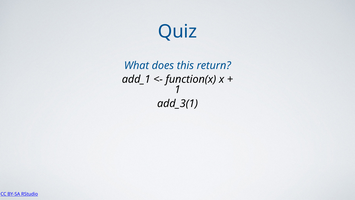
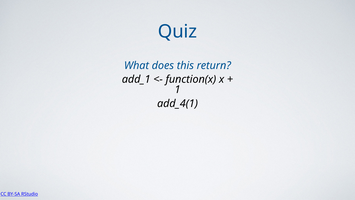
add_3(1: add_3(1 -> add_4(1 (178, 103)
